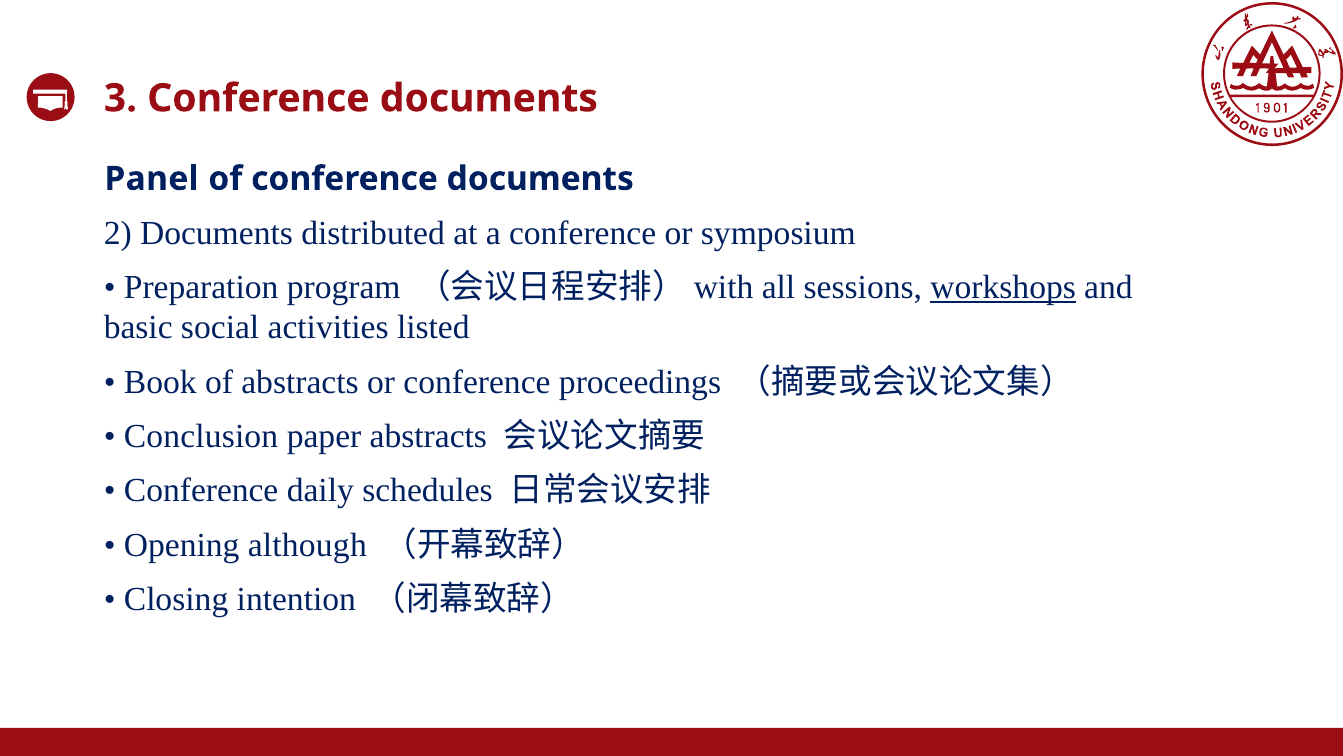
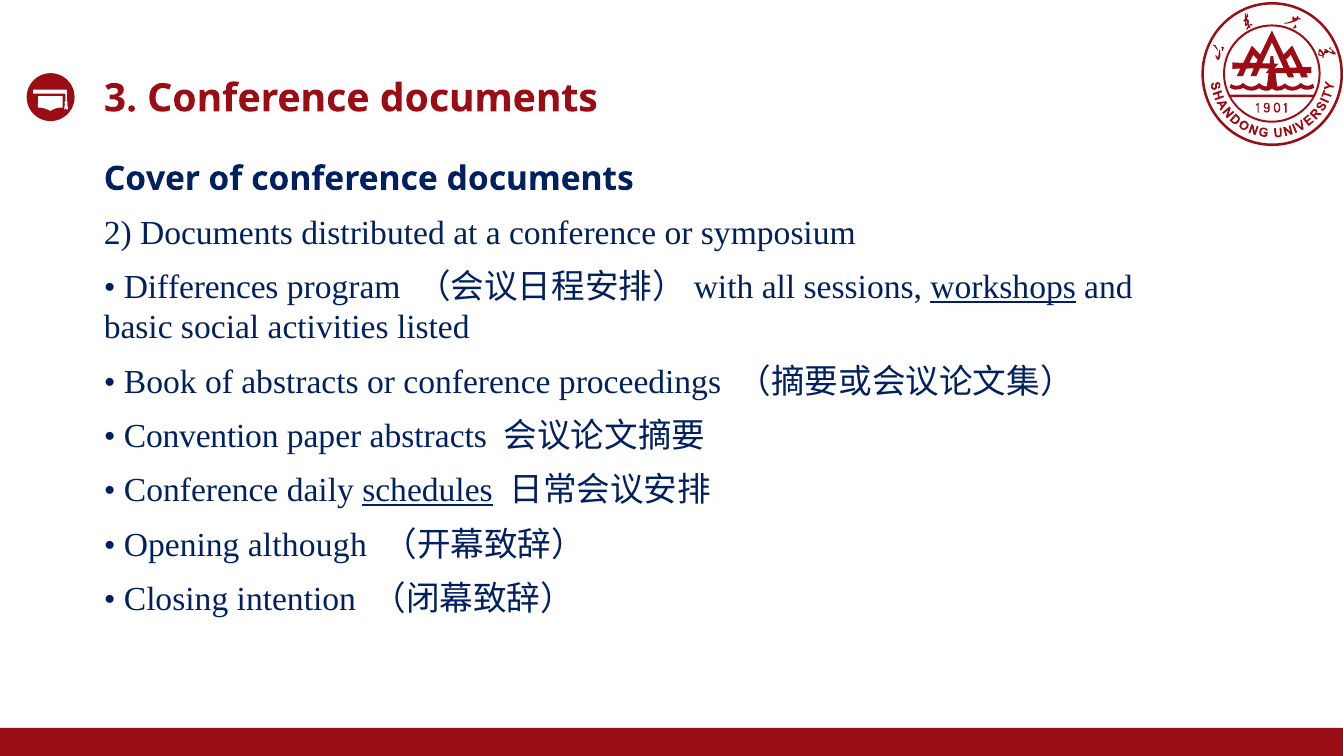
Panel: Panel -> Cover (152, 179)
Preparation: Preparation -> Differences (201, 287)
Conclusion: Conclusion -> Convention (201, 436)
schedules underline: none -> present (428, 490)
